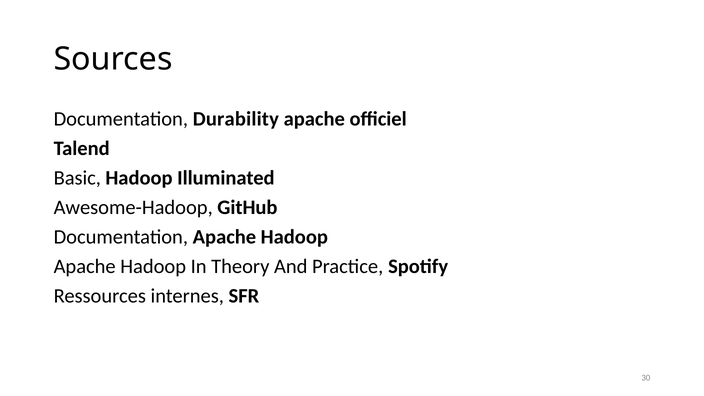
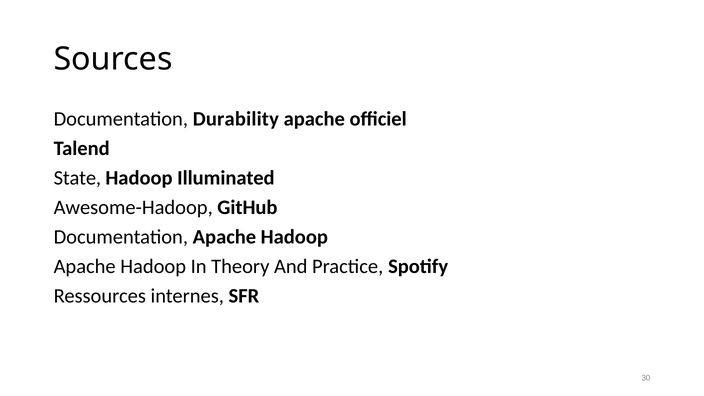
Basic: Basic -> State (77, 178)
